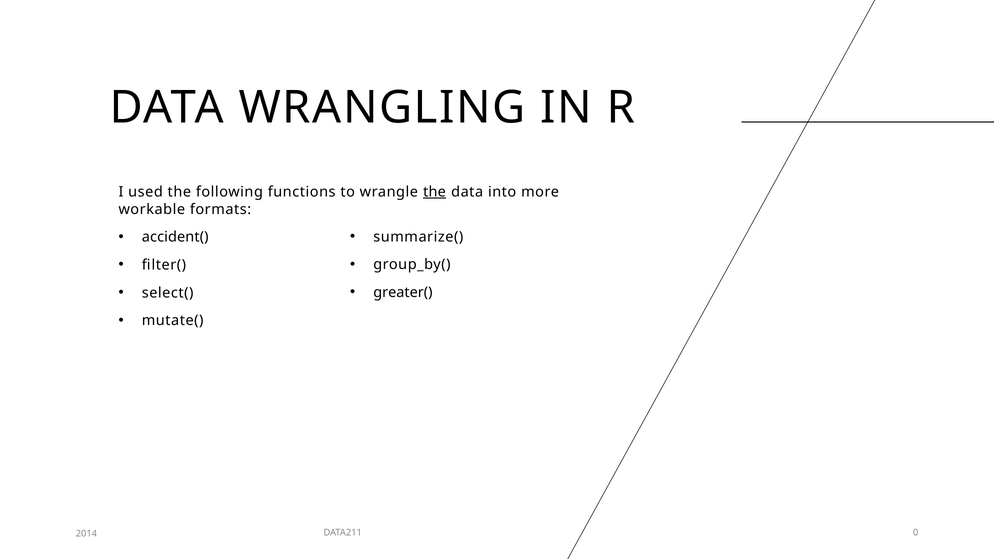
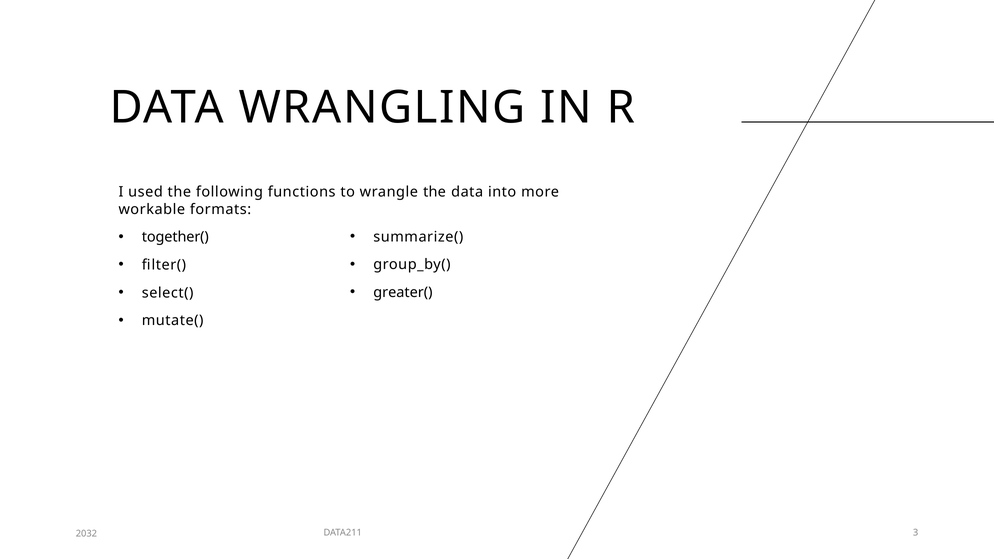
the underline: present -> none (434, 192)
accident(: accident( -> together( (175, 237)
0: 0 -> 3 (916, 533)
2014: 2014 -> 2032 (86, 534)
